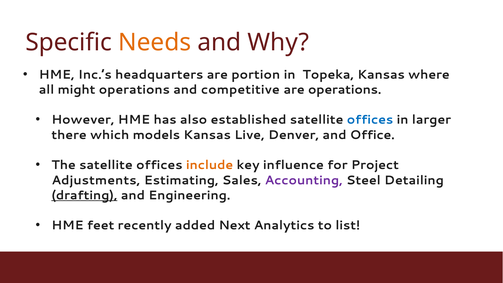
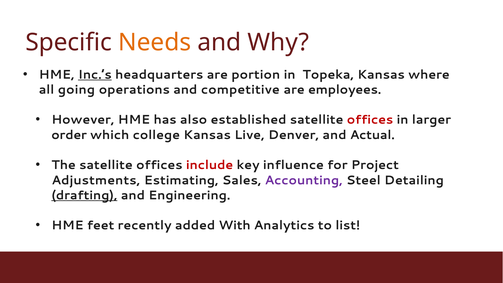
Inc.’s underline: none -> present (95, 75)
might: might -> going (76, 90)
are operations: operations -> employees (345, 90)
offices colour: blue -> red (370, 120)
there: there -> order (69, 135)
models: models -> college (156, 135)
Office: Office -> Actual (372, 135)
include colour: orange -> red (210, 165)
Next: Next -> With (235, 225)
